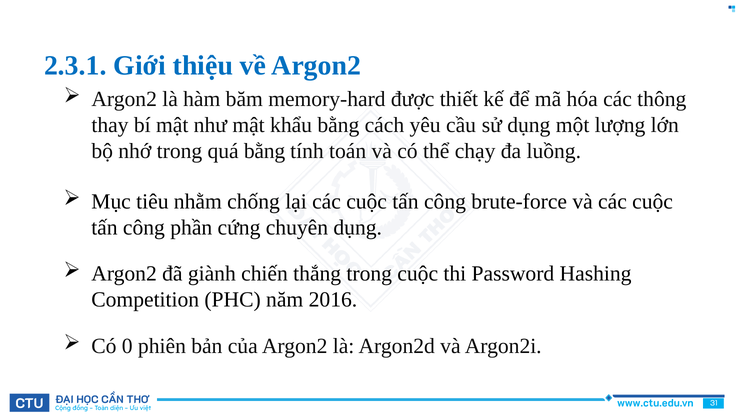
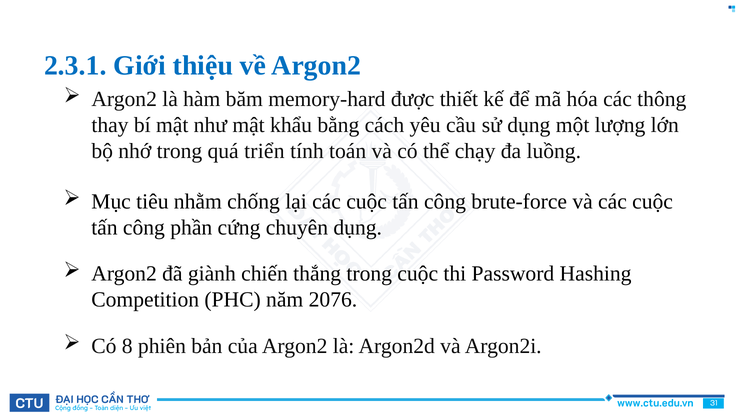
quá bằng: bằng -> triển (264, 151)
2016: 2016 -> 2076 (333, 300)
0: 0 -> 8 (127, 346)
